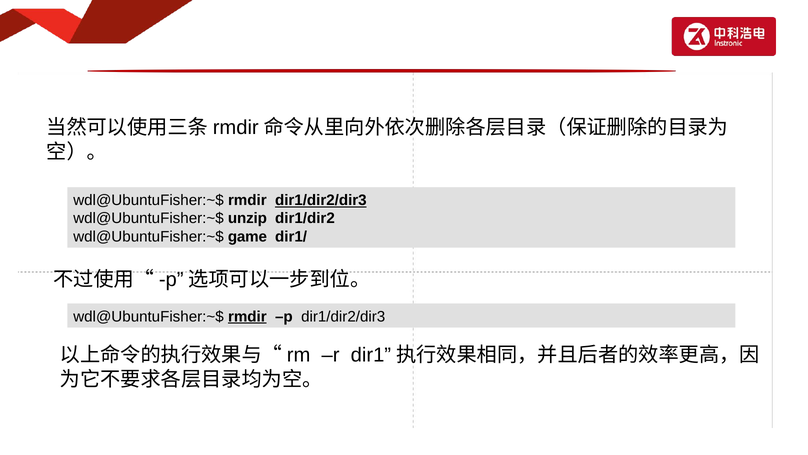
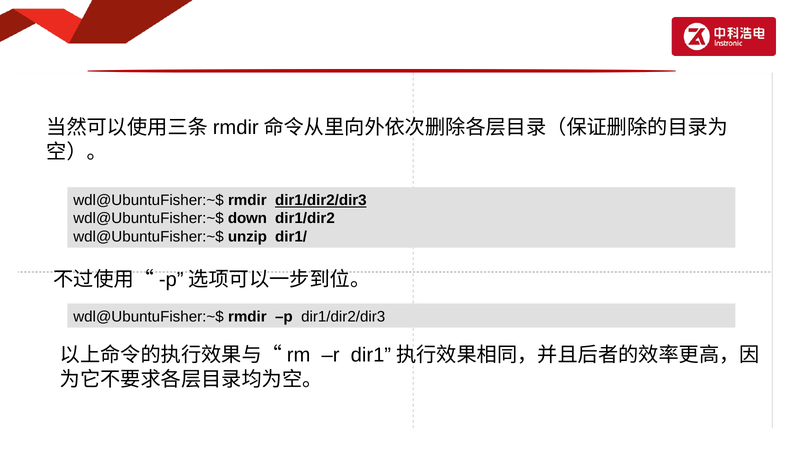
unzip: unzip -> down (247, 218)
game: game -> unzip (247, 236)
rmdir underline: present -> none (247, 316)
